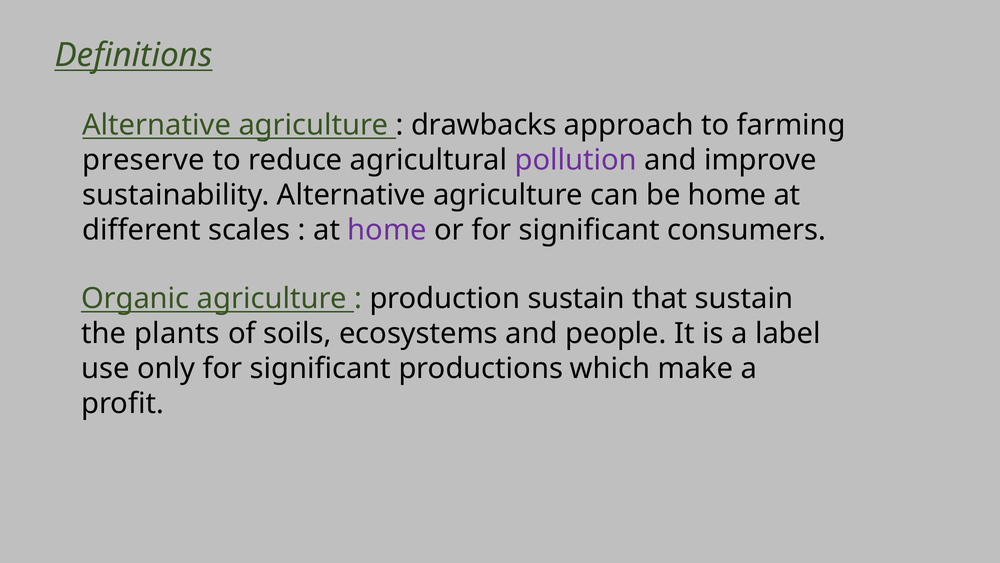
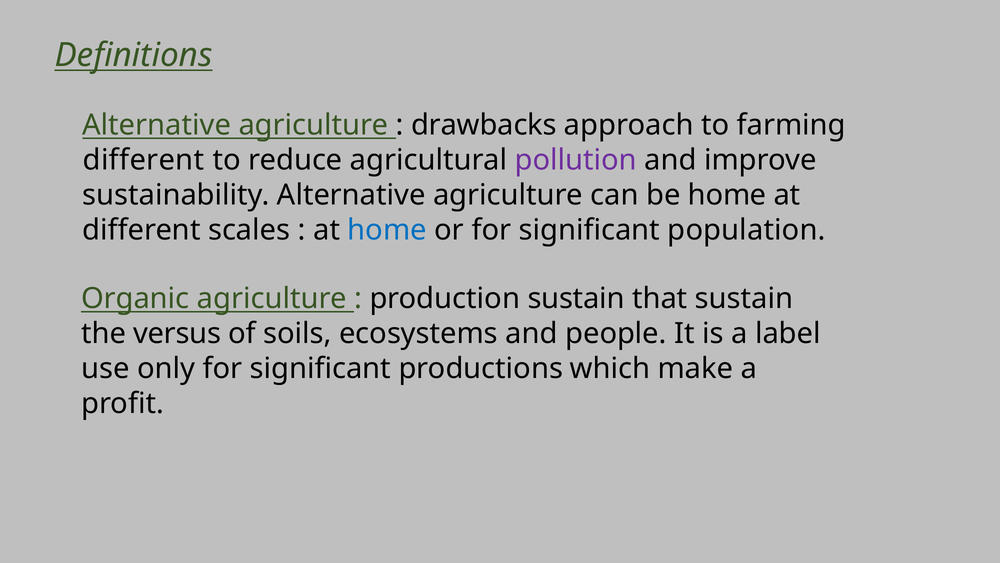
preserve: preserve -> different (144, 160)
home colour: purple -> blue (387, 230)
consumers: consumers -> population (747, 230)
plants: plants -> versus (177, 333)
